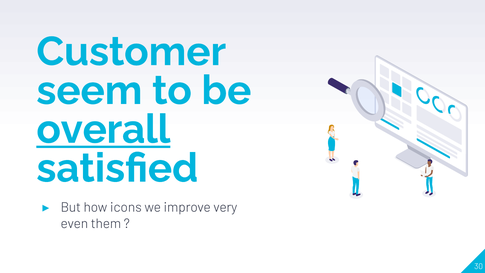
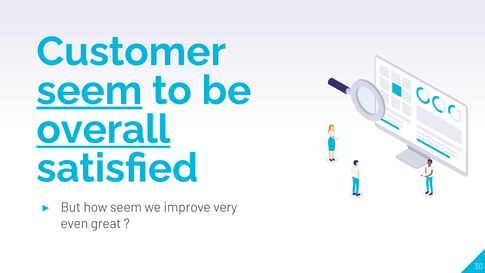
seem underline: none -> present (89, 91)
how icons: icons -> seem (126, 207)
them: them -> great (106, 224)
